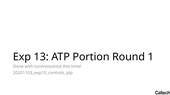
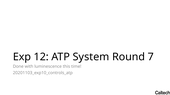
13: 13 -> 12 (41, 57)
Portion: Portion -> System (91, 57)
1: 1 -> 7 (151, 57)
